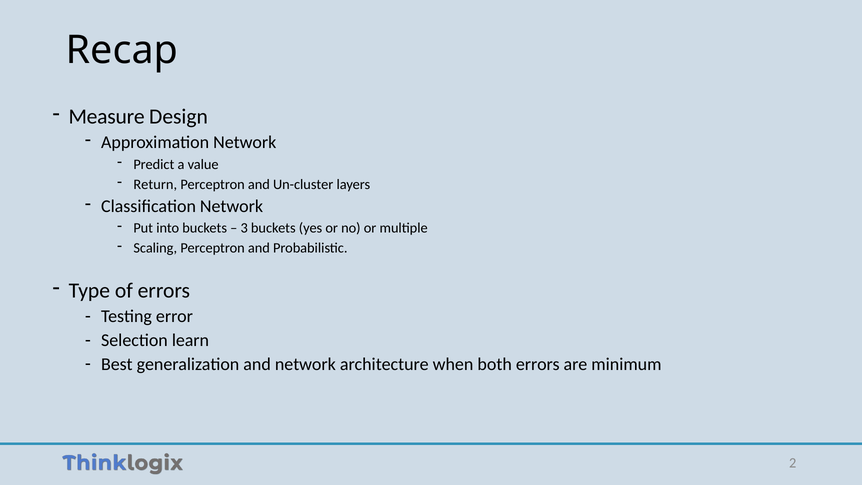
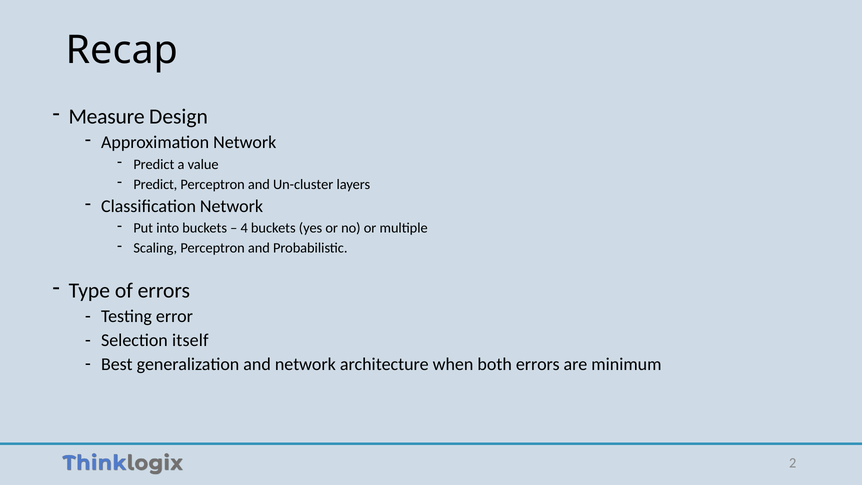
Return: Return -> Predict (155, 184)
3: 3 -> 4 (244, 228)
learn: learn -> itself (190, 340)
